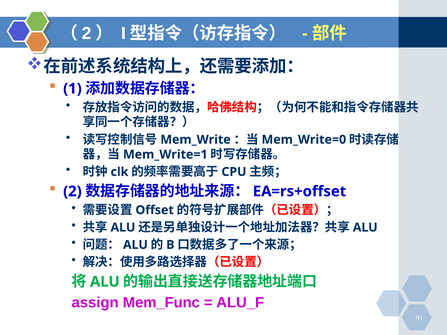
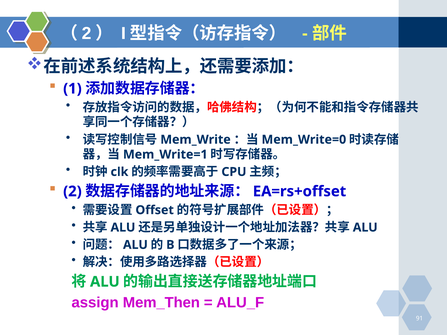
Mem_Func: Mem_Func -> Mem_Then (161, 303)
